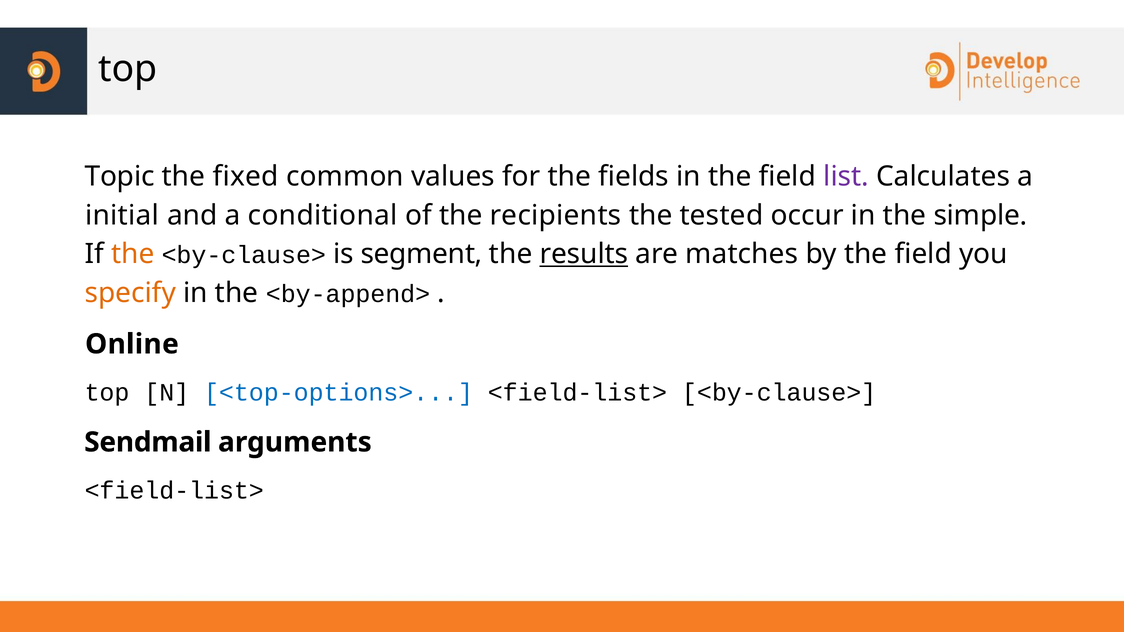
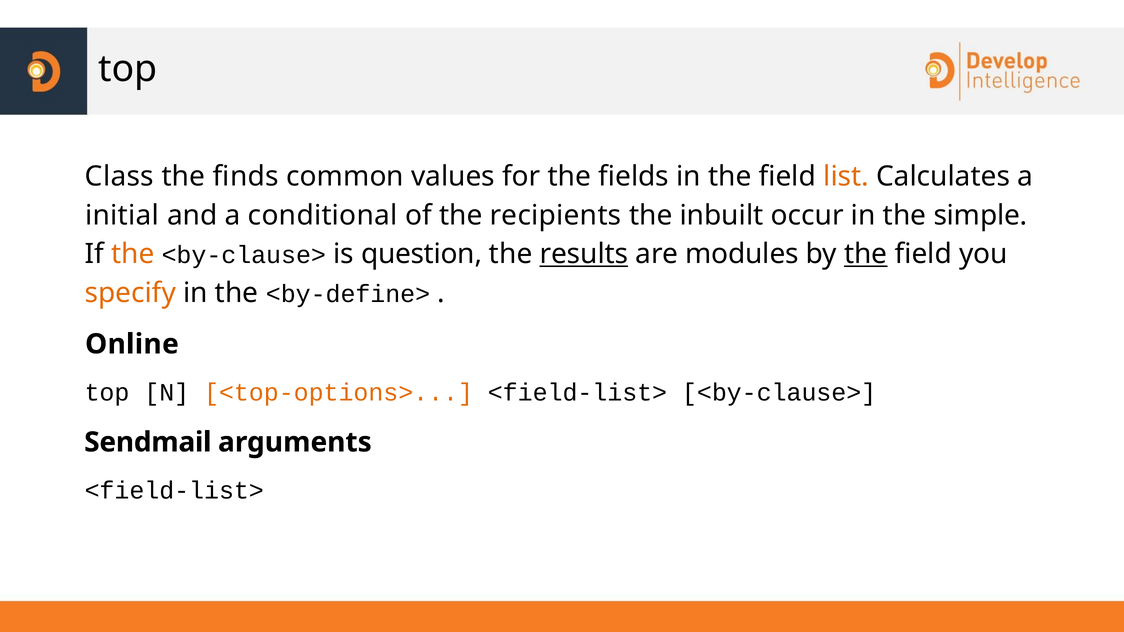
Topic: Topic -> Class (119, 177)
fixed: fixed -> finds (246, 177)
list colour: purple -> orange (846, 177)
tested: tested -> inbuilt (722, 215)
segment: segment -> question (422, 254)
matches: matches -> modules (742, 254)
the underline: none -> present (866, 254)
<by-append>: <by-append> -> <by-define> (348, 294)
<top-options> colour: blue -> orange (339, 393)
